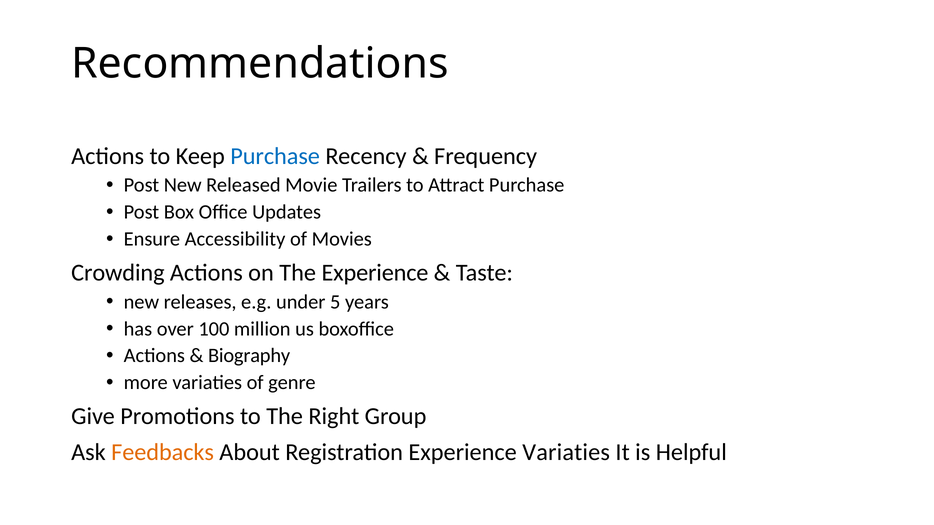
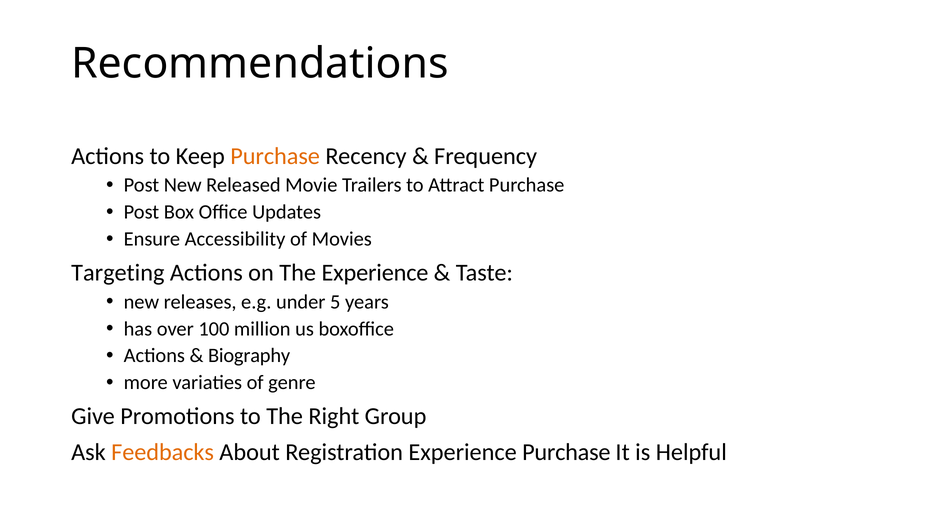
Purchase colour: blue -> orange (275, 156)
Crowding: Crowding -> Targeting (118, 273)
Experience Variaties: Variaties -> Purchase (566, 453)
